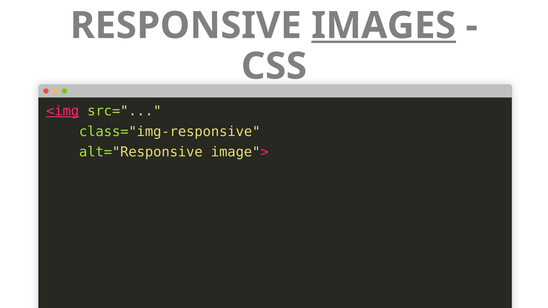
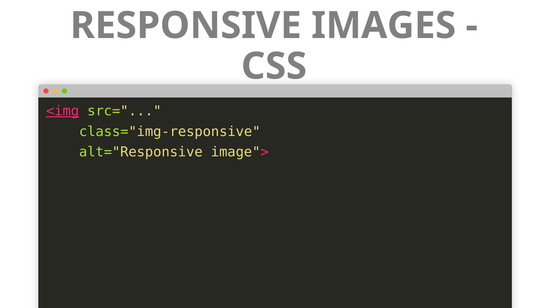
IMAGES underline: present -> none (384, 26)
